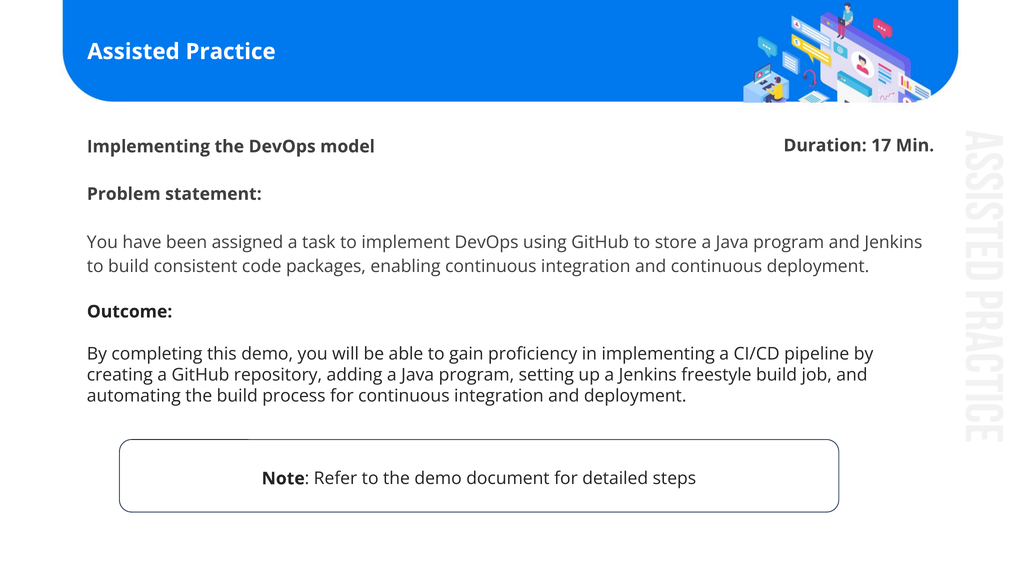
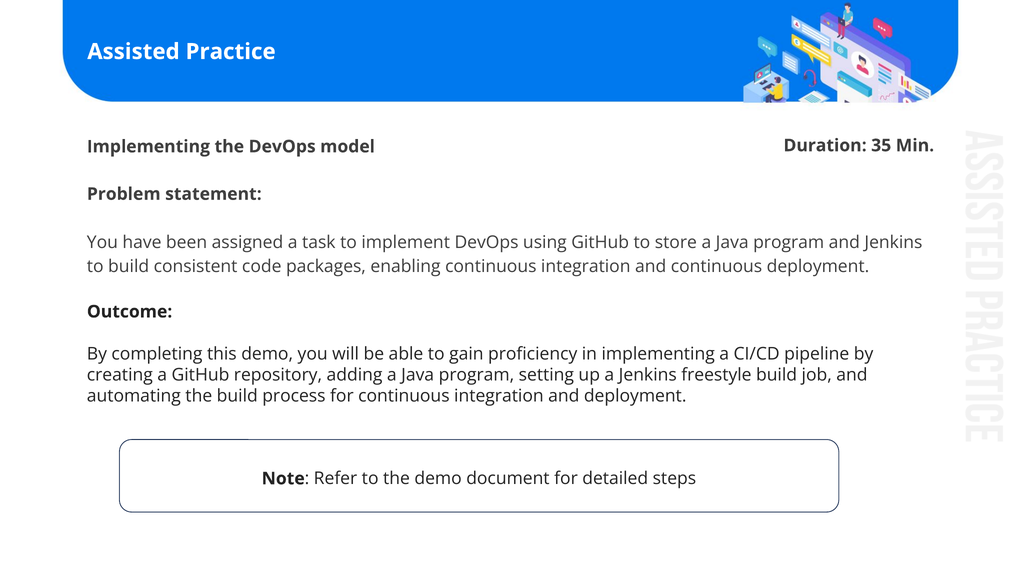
17: 17 -> 35 (881, 146)
